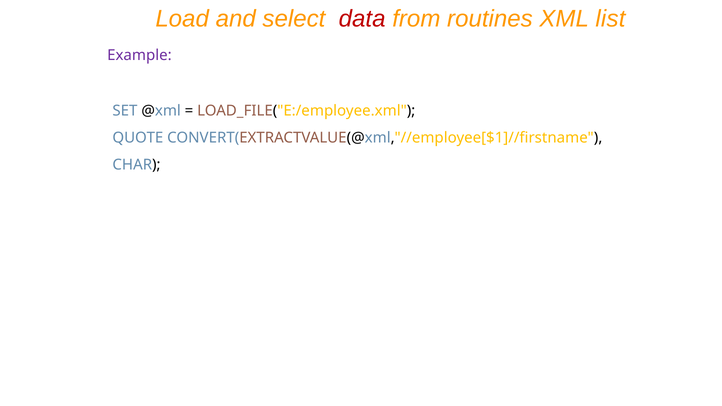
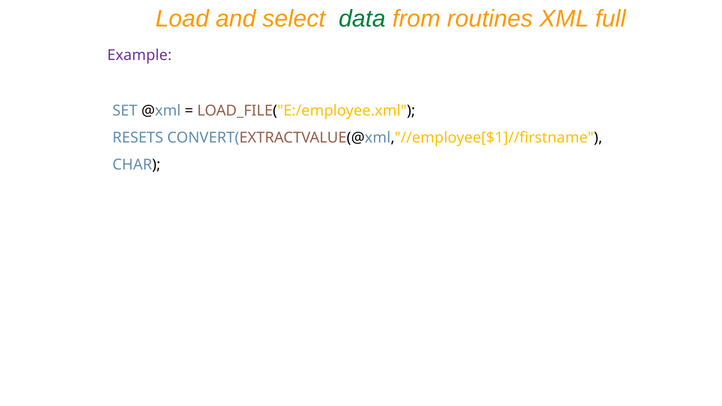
data colour: red -> green (362, 19)
list: list -> full (611, 19)
QUOTE: QUOTE -> RESETS (138, 138)
